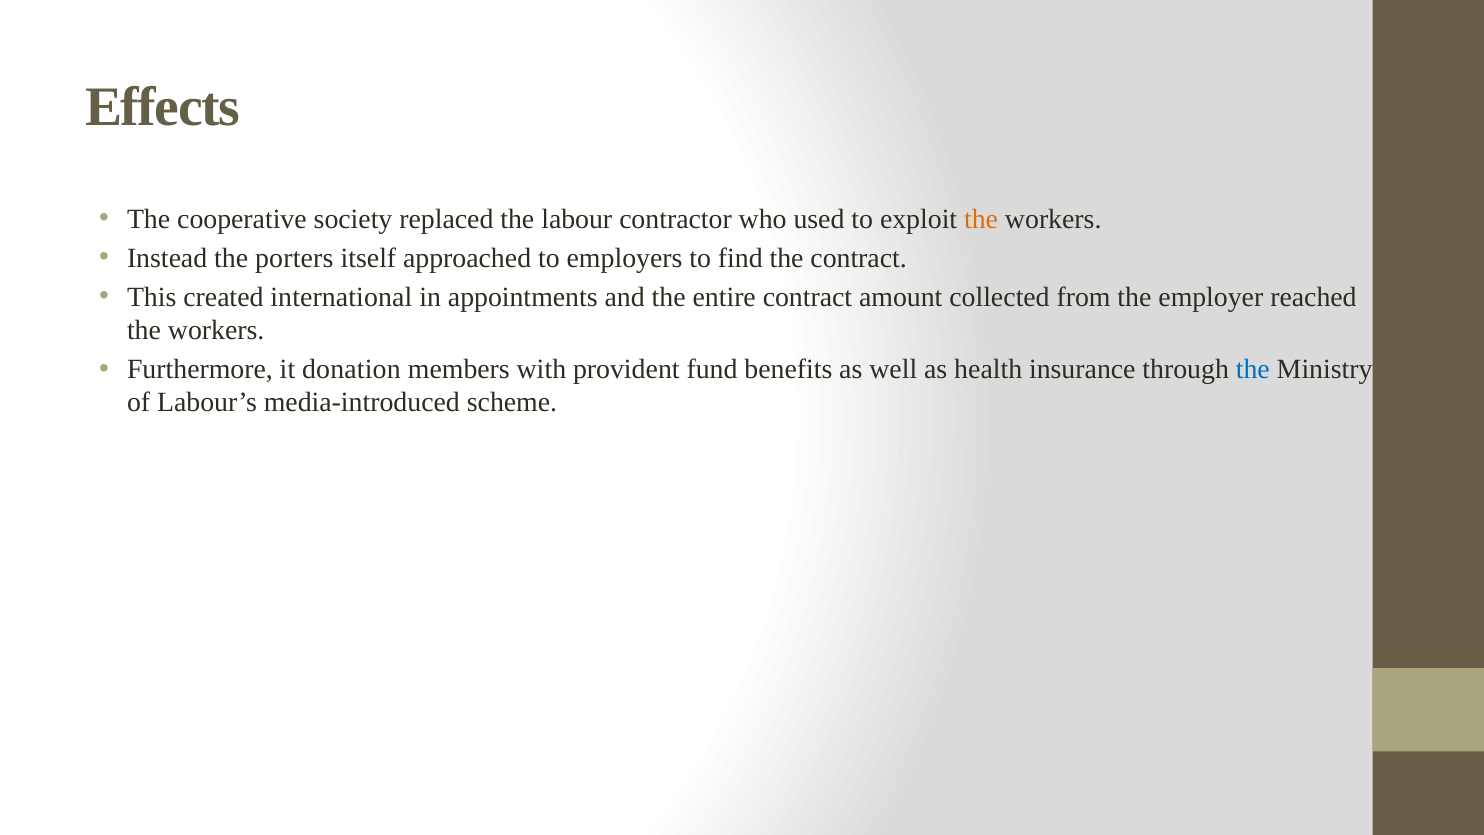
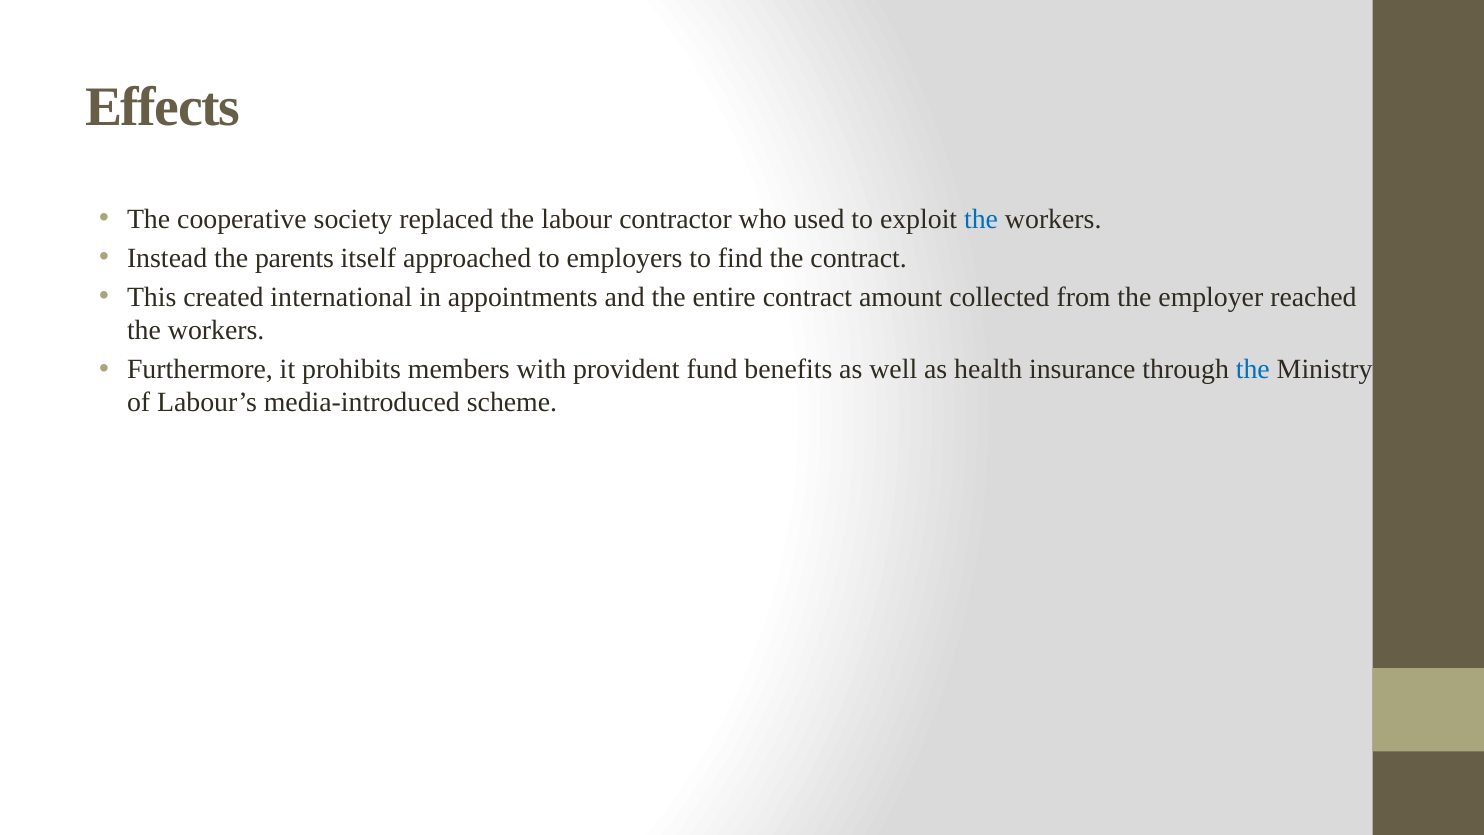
the colour: orange -> blue (981, 219)
porters: porters -> parents (295, 258)
donation: donation -> prohibits (352, 369)
